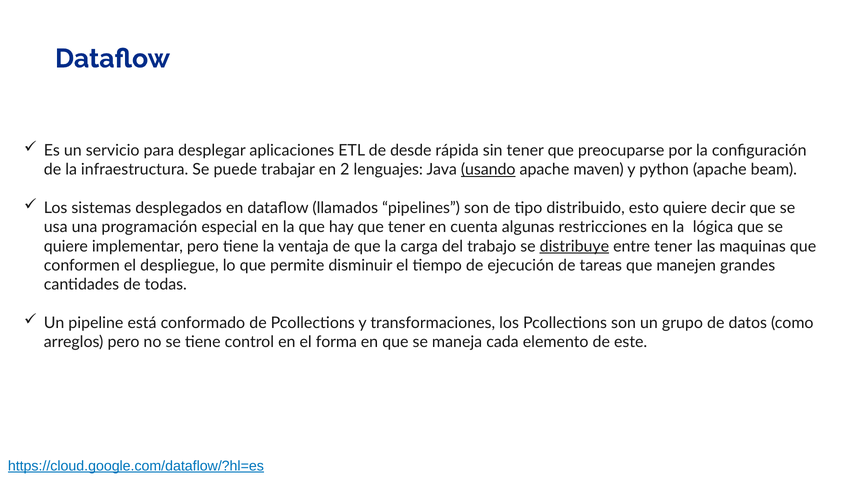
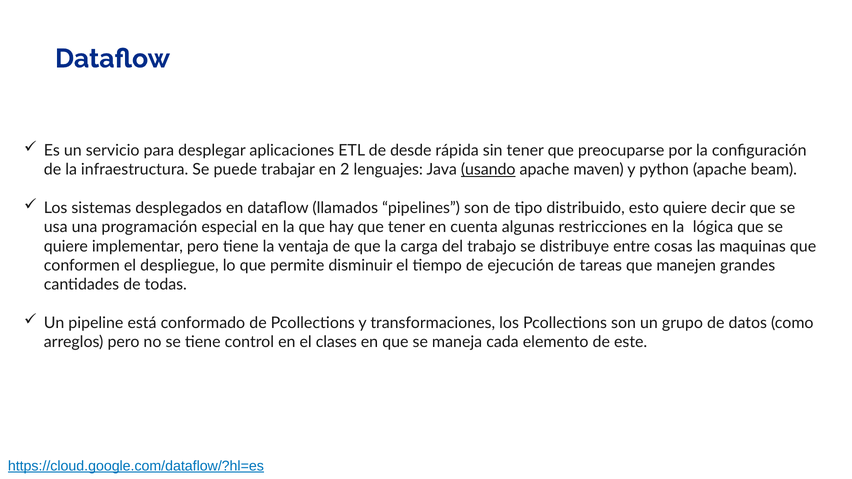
distribuye underline: present -> none (574, 246)
entre tener: tener -> cosas (673, 246)
forma: forma -> clases (336, 342)
